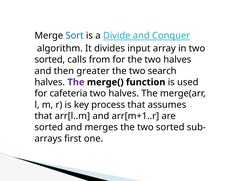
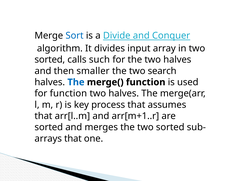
from: from -> such (99, 60)
greater: greater -> smaller (93, 71)
The colour: purple -> blue (76, 82)
for cafeteria: cafeteria -> function (68, 93)
first: first -> that (73, 138)
